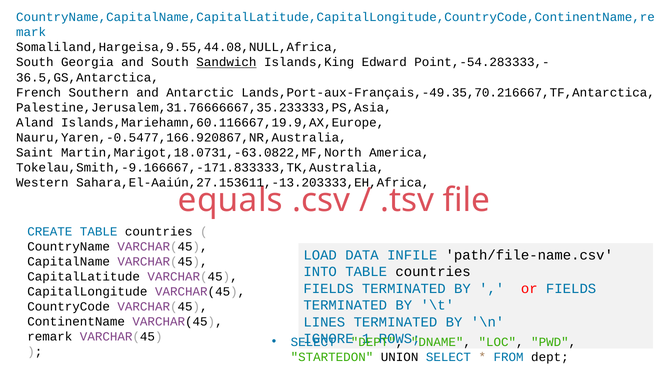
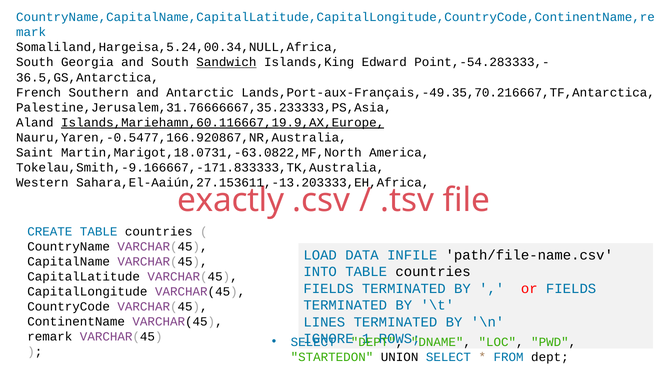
Somaliland,Hargeisa,9.55,44.08,NULL,Africa: Somaliland,Hargeisa,9.55,44.08,NULL,Africa -> Somaliland,Hargeisa,5.24,00.34,NULL,Africa (178, 47)
Islands,Mariehamn,60.116667,19.9,AX,Europe underline: none -> present (223, 122)
equals: equals -> exactly (231, 200)
